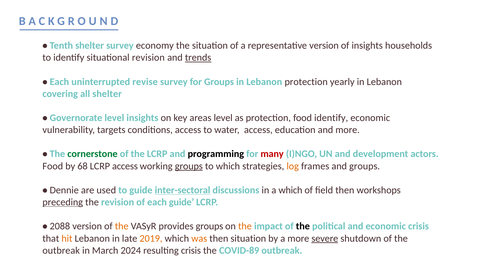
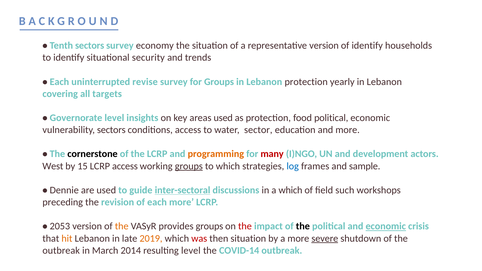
Tenth shelter: shelter -> sectors (90, 46)
of insights: insights -> identify (367, 46)
situational revision: revision -> security (148, 58)
trends underline: present -> none (198, 58)
all shelter: shelter -> targets (107, 94)
areas level: level -> used (223, 118)
food identify: identify -> political (331, 118)
vulnerability targets: targets -> sectors (111, 130)
water access: access -> sector (258, 130)
cornerstone colour: green -> black (93, 154)
programming colour: black -> orange (216, 154)
Food: Food -> West (53, 166)
68: 68 -> 15 (83, 166)
log colour: orange -> blue (293, 166)
and groups: groups -> sample (365, 166)
field then: then -> such (345, 190)
preceding underline: present -> none (63, 202)
each guide: guide -> more (181, 202)
2088: 2088 -> 2053 (60, 226)
the colour: orange -> red (245, 226)
economic underline: none -> present (386, 226)
was colour: orange -> red (199, 238)
2024: 2024 -> 2014 (131, 251)
resulting crisis: crisis -> level (191, 251)
COVID-89: COVID-89 -> COVID-14 (239, 251)
